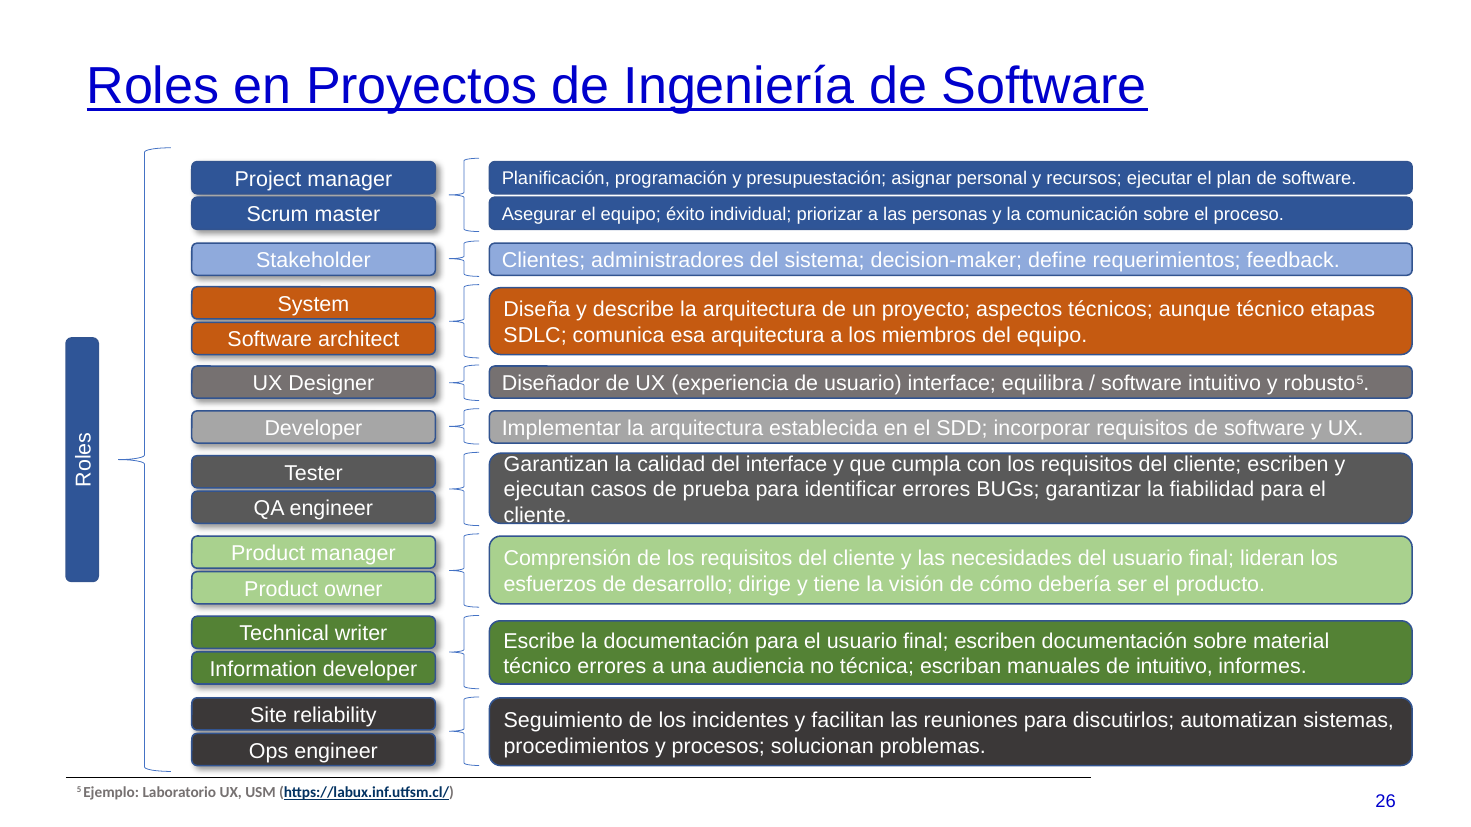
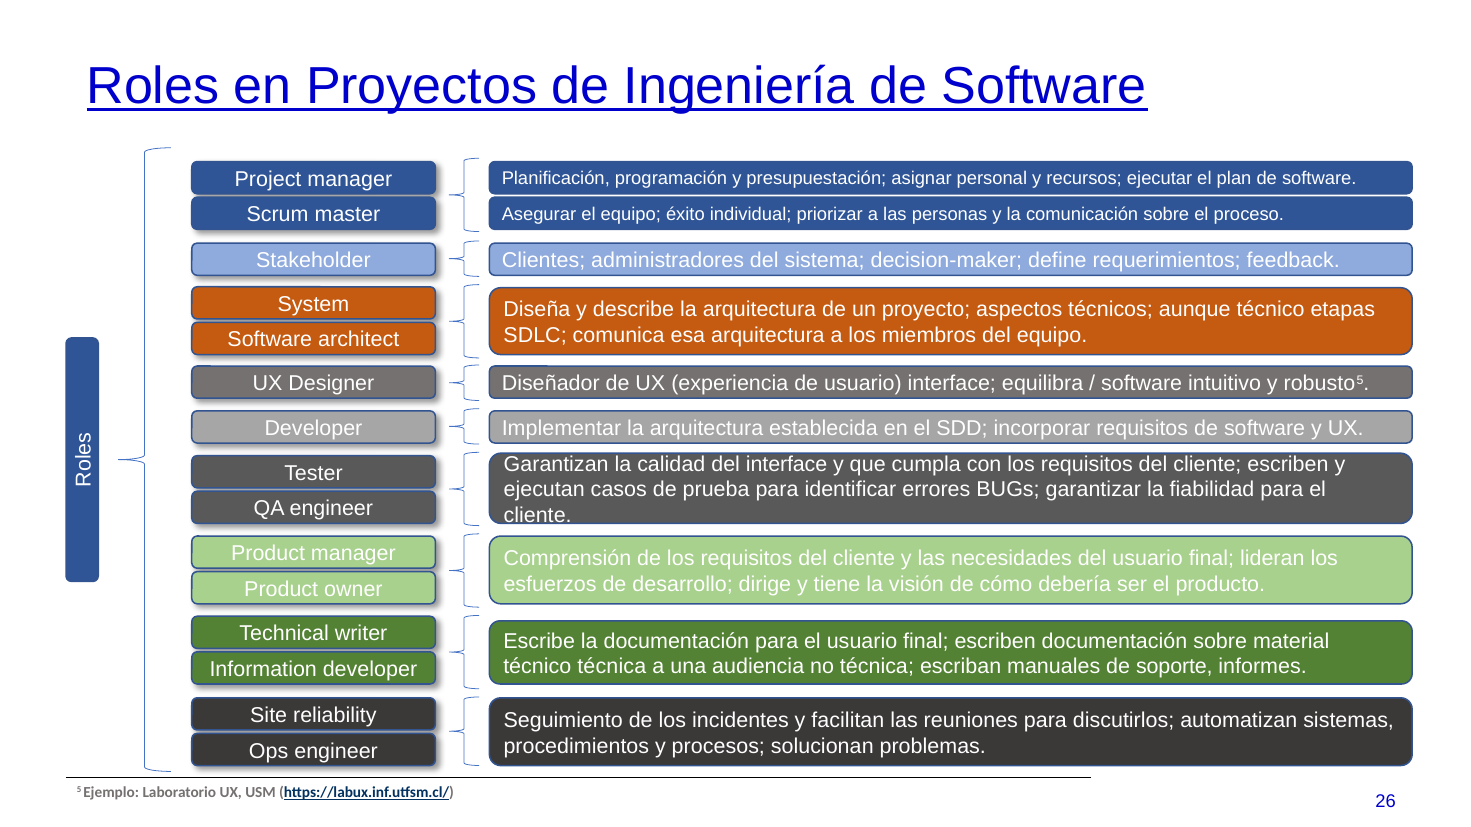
técnico errores: errores -> técnica (612, 667)
de intuitivo: intuitivo -> soporte (1174, 667)
